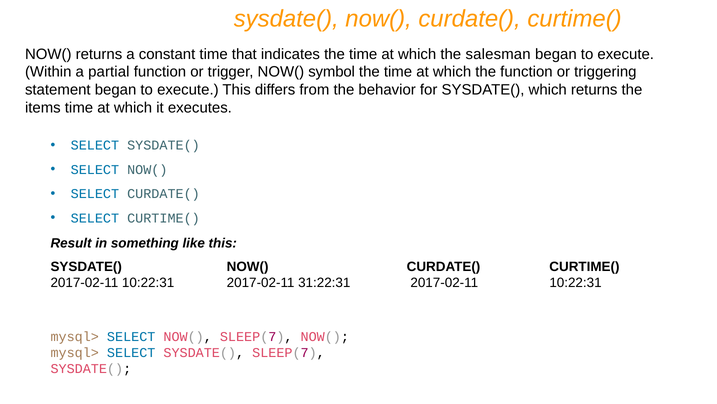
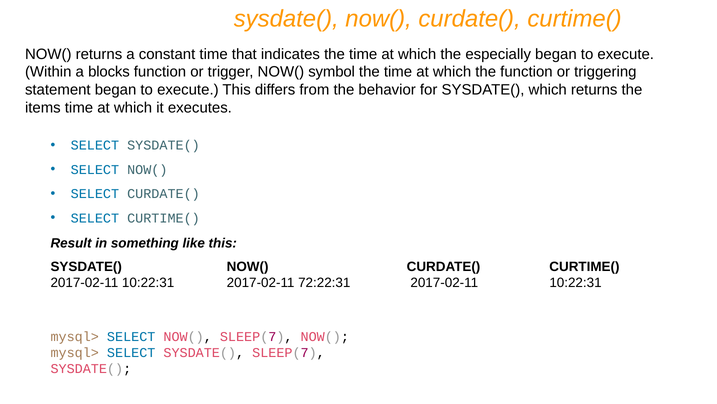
salesman: salesman -> especially (498, 54)
partial: partial -> blocks (109, 72)
31:22:31: 31:22:31 -> 72:22:31 (324, 282)
